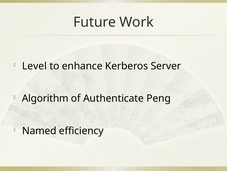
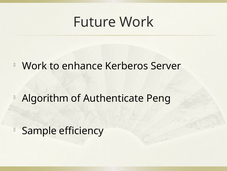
Level: Level -> Work (35, 66)
Named: Named -> Sample (39, 130)
